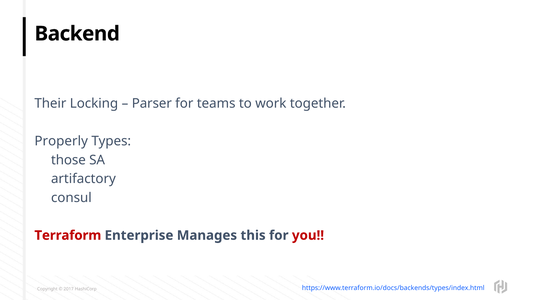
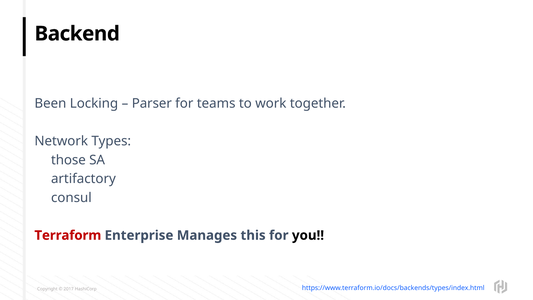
Their: Their -> Been (50, 103)
Properly: Properly -> Network (61, 141)
you colour: red -> black (308, 235)
